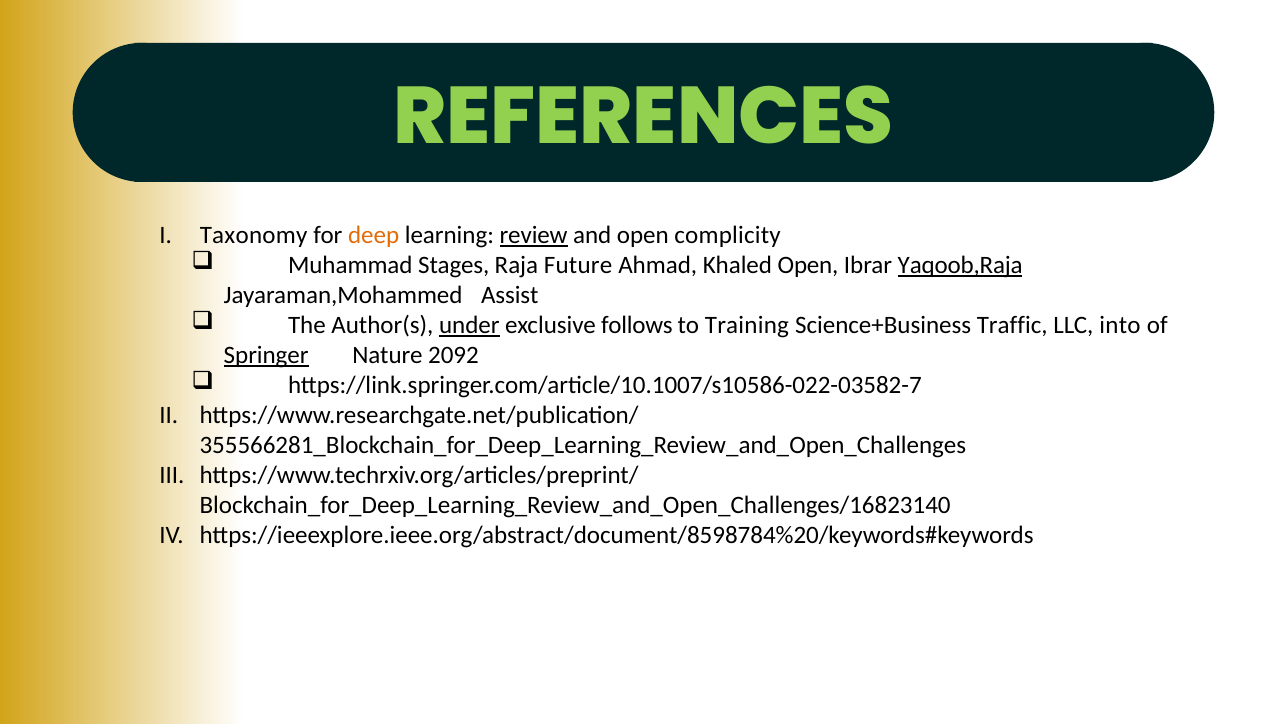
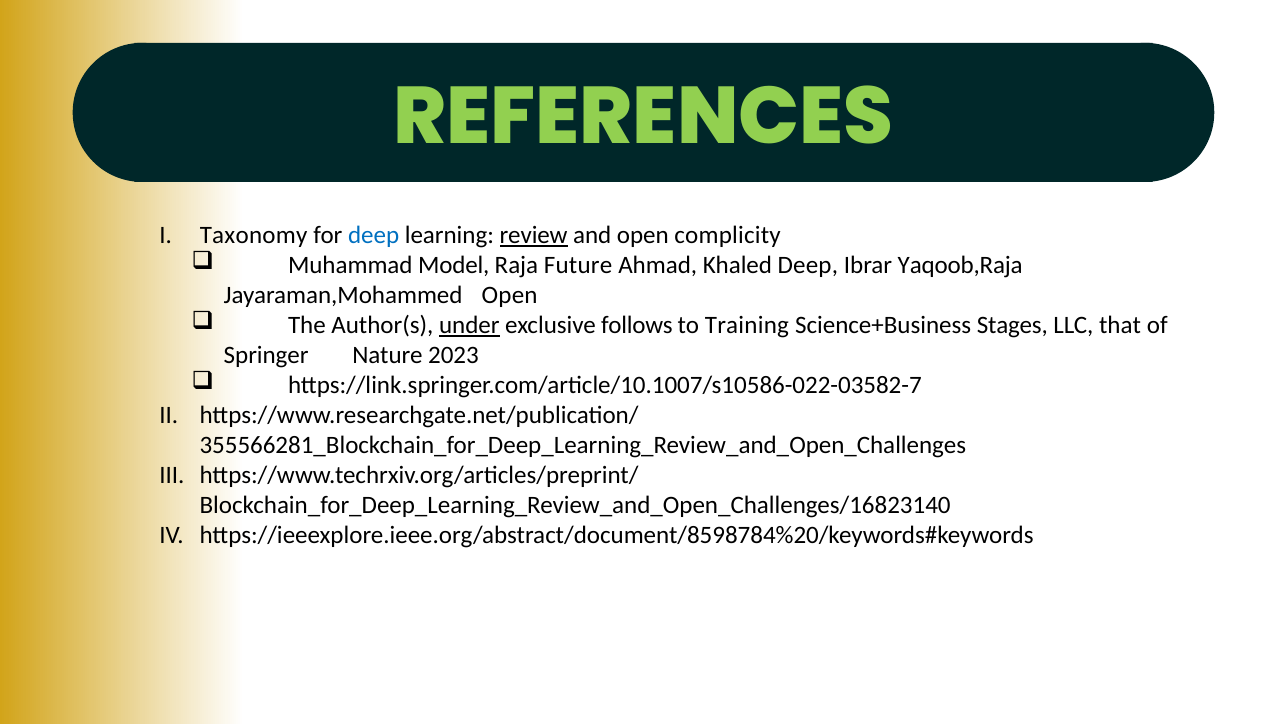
deep colour: orange -> blue (374, 235)
Stages: Stages -> Model (454, 265)
Khaled Open: Open -> Deep (808, 265)
Yaqoob,Raja underline: present -> none (960, 265)
Jayaraman,Mohammed Assist: Assist -> Open (510, 295)
Traffic: Traffic -> Stages (1012, 325)
into: into -> that (1120, 325)
Springer underline: present -> none (266, 355)
2092: 2092 -> 2023 (453, 355)
